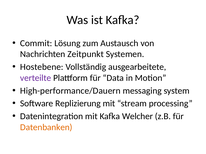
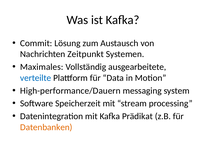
Hostebene: Hostebene -> Maximales (42, 67)
verteilte colour: purple -> blue (36, 78)
Replizierung: Replizierung -> Speicherzeit (78, 104)
Welcher: Welcher -> Prädikat (137, 117)
